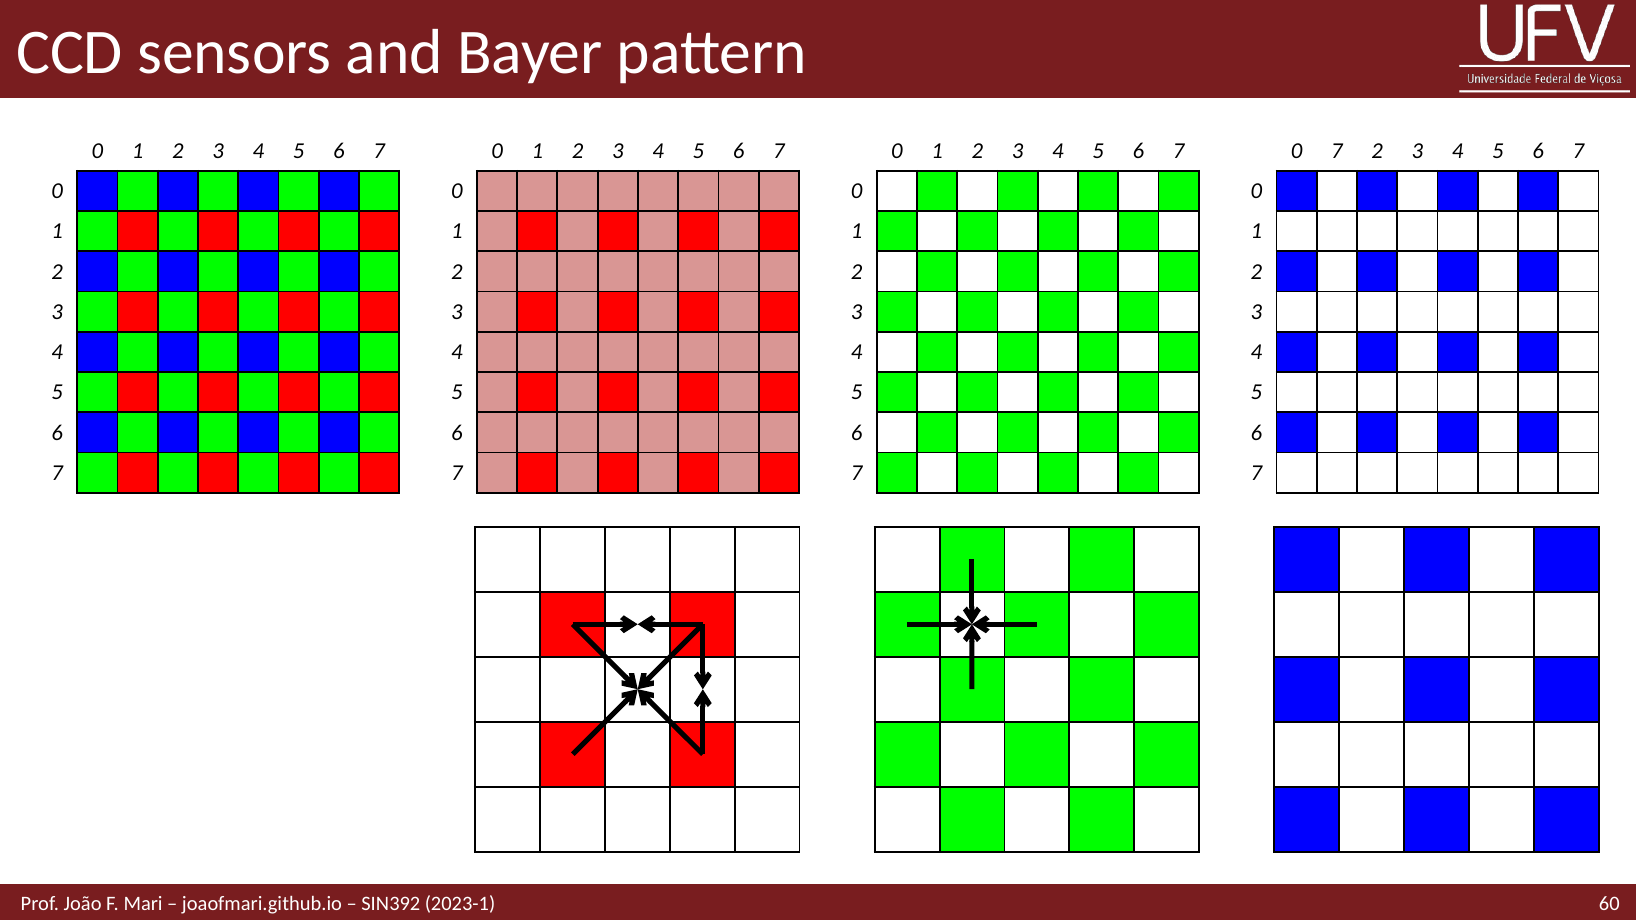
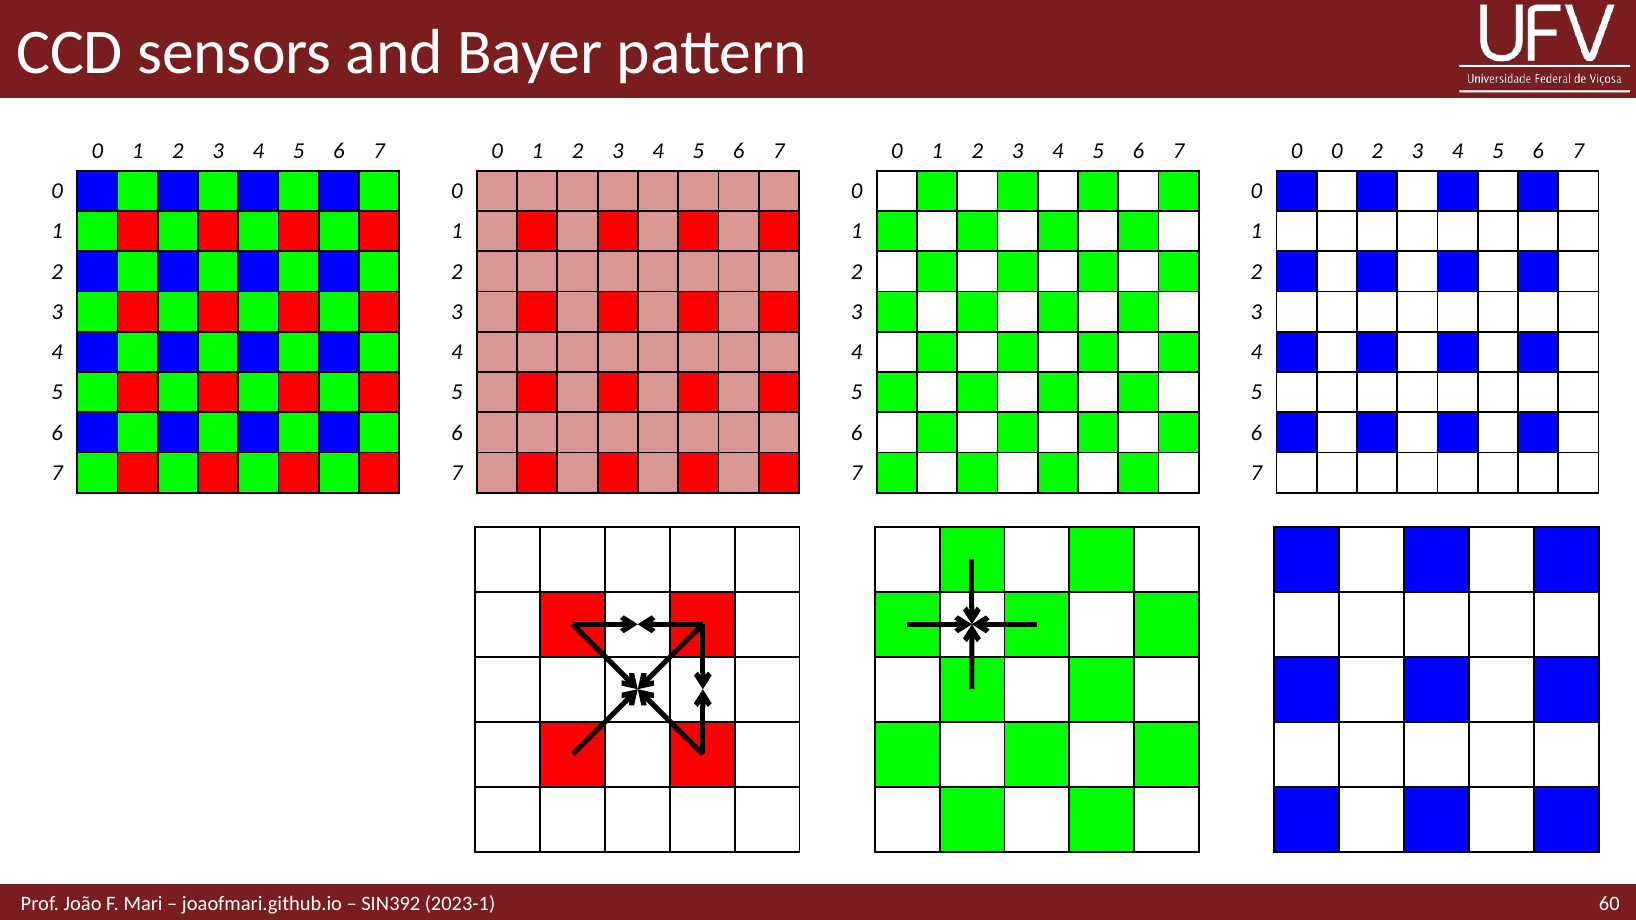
0 7: 7 -> 0 (1337, 151)
